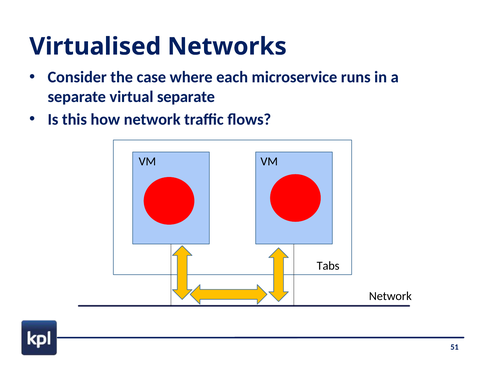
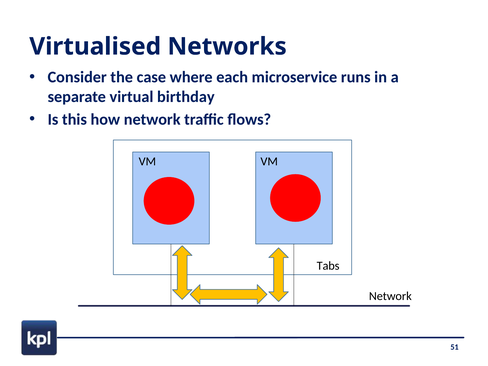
virtual separate: separate -> birthday (186, 97)
